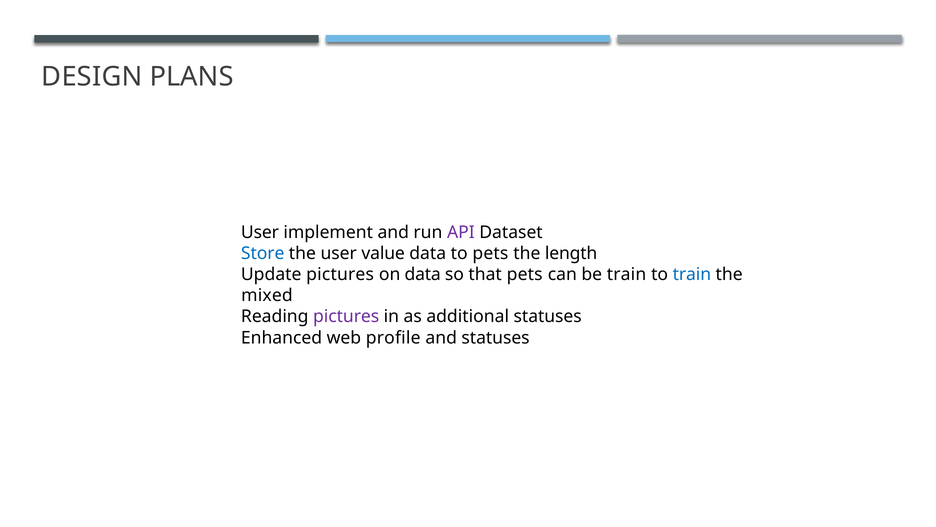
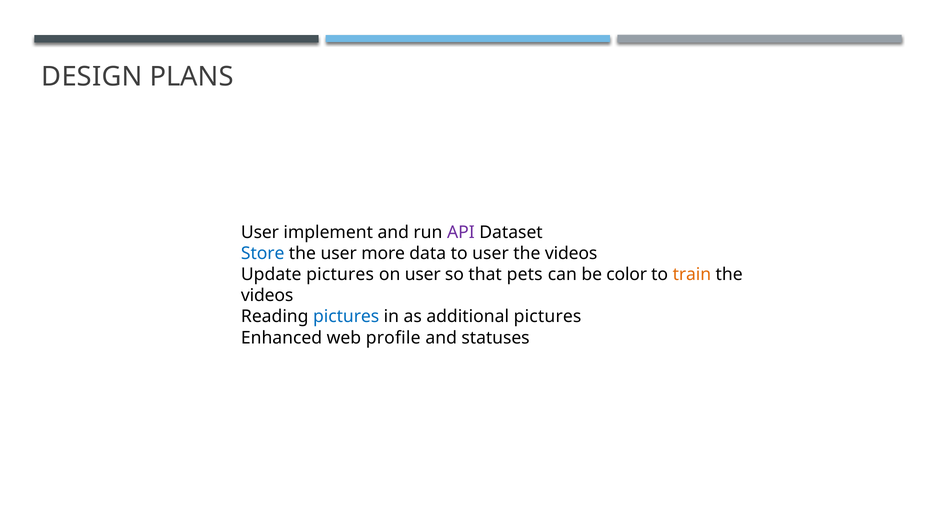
value: value -> more (383, 253)
to pets: pets -> user (490, 253)
length: length -> videos (571, 253)
on data: data -> user (423, 274)
be train: train -> color (627, 274)
train colour: blue -> orange (692, 274)
mixed: mixed -> videos (267, 295)
pictures colour: purple -> blue (346, 316)
additional statuses: statuses -> pictures (548, 316)
